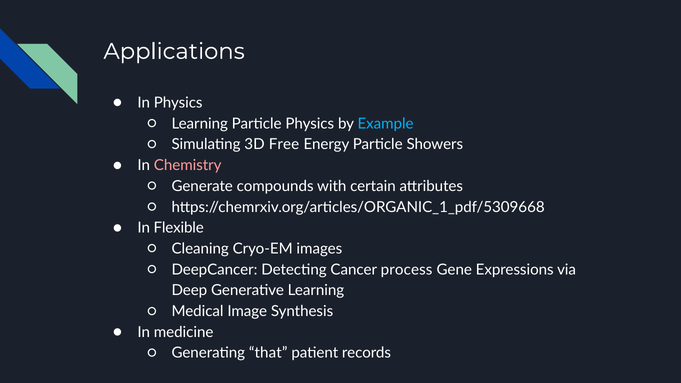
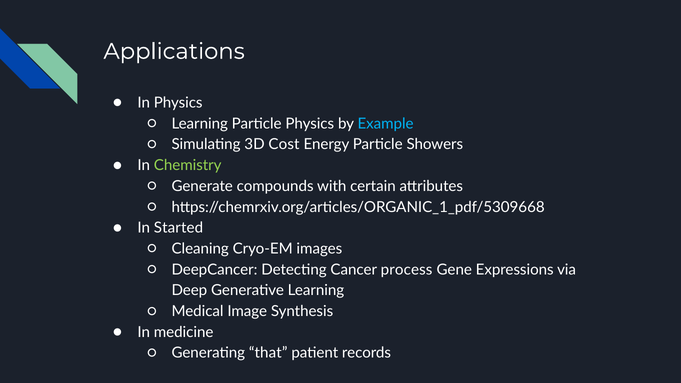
Free: Free -> Cost (284, 144)
Chemistry colour: pink -> light green (188, 165)
Flexible: Flexible -> Started (178, 228)
